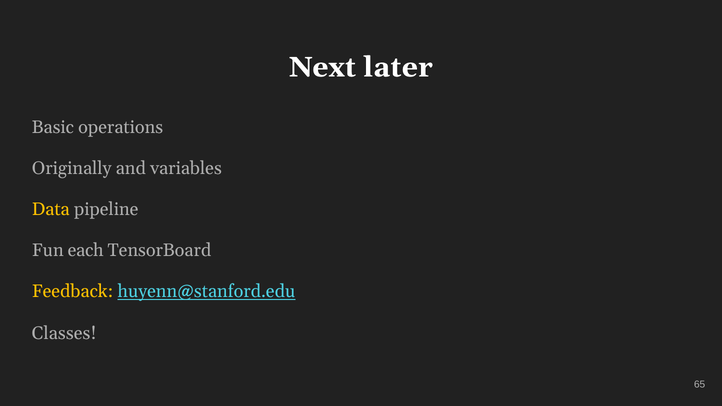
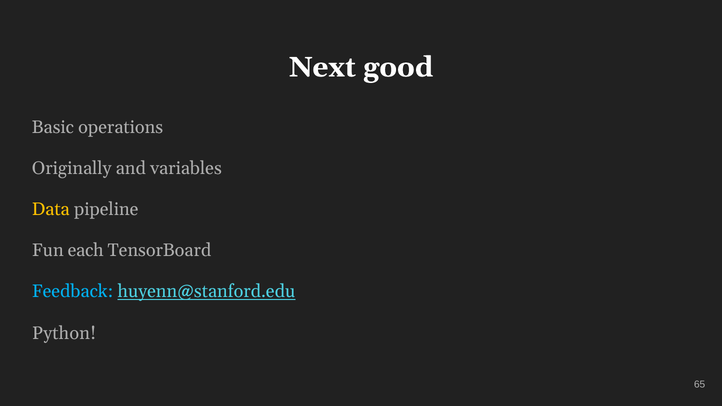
later: later -> good (398, 67)
Feedback colour: yellow -> light blue (72, 291)
Classes: Classes -> Python (64, 334)
